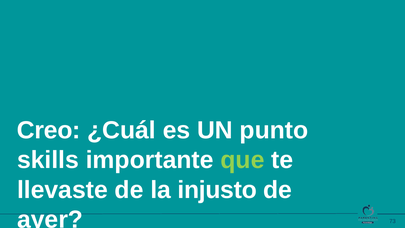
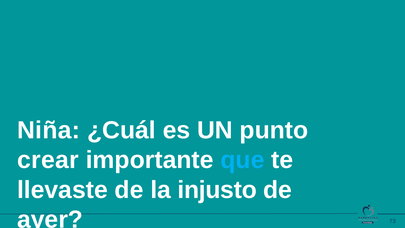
Creo: Creo -> Niña (49, 130)
skills: skills -> crear (48, 160)
que colour: light green -> light blue (242, 160)
